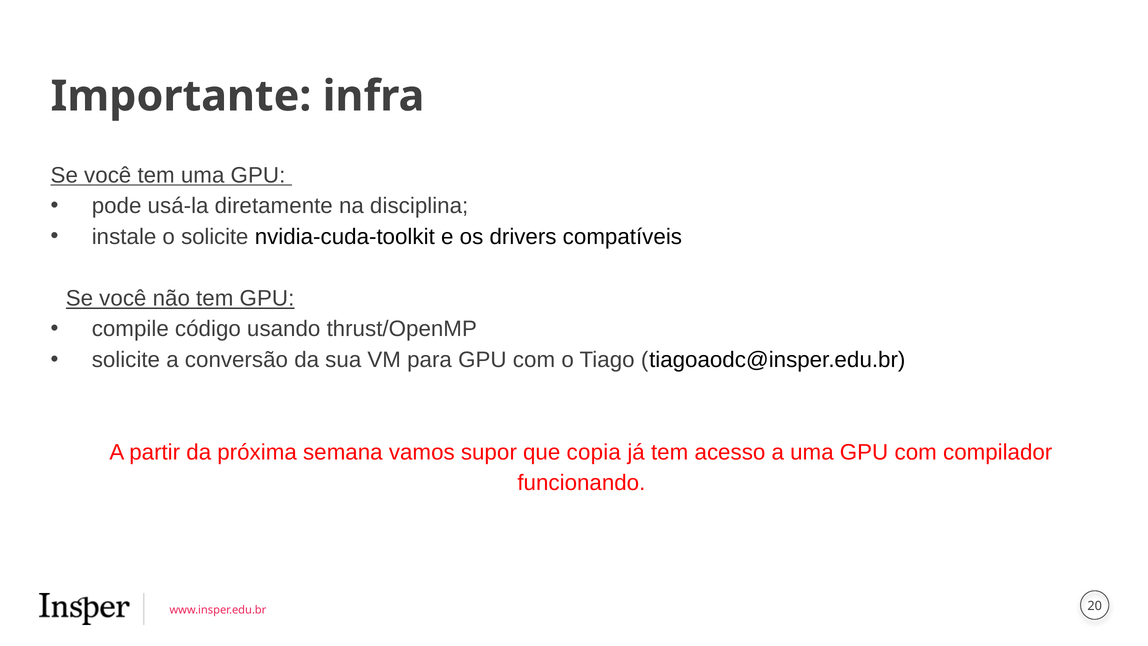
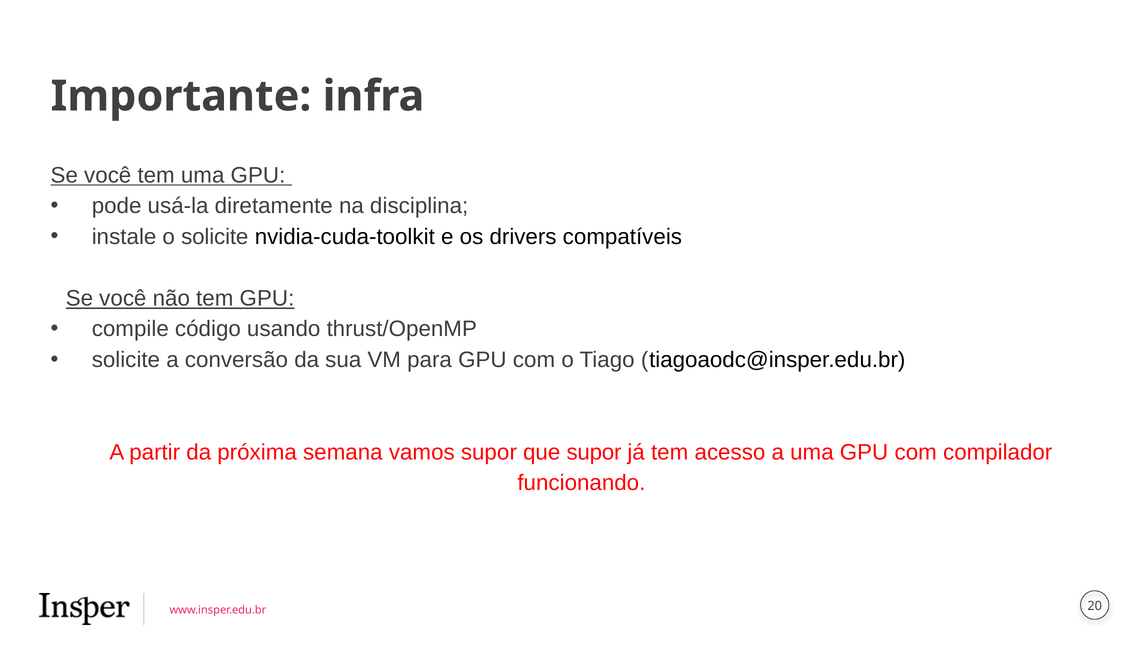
que copia: copia -> supor (594, 452)
